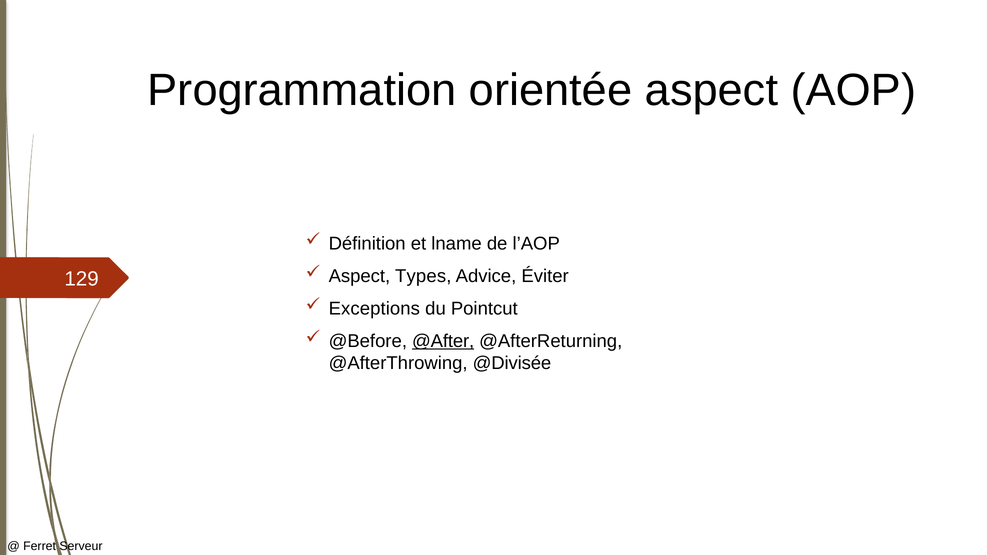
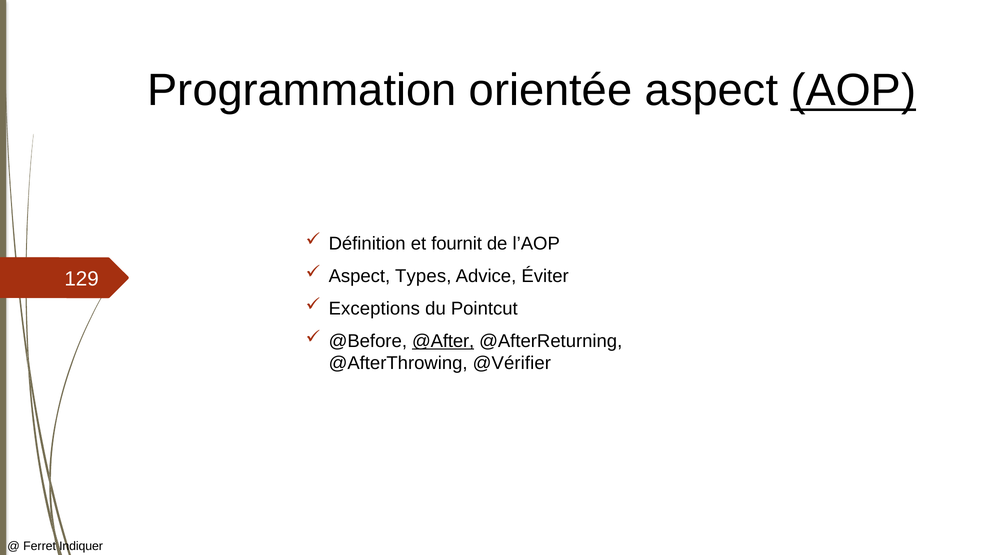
AOP underline: none -> present (853, 90)
lname: lname -> fournit (457, 244)
@Divisée: @Divisée -> @Vérifier (512, 363)
Serveur: Serveur -> Indiquer (81, 546)
